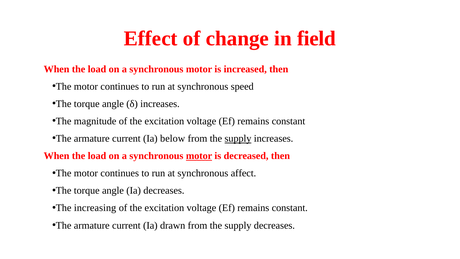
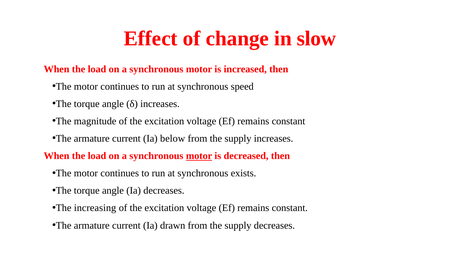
field: field -> slow (316, 39)
supply underline: present -> none (238, 138)
affect: affect -> exists (243, 173)
